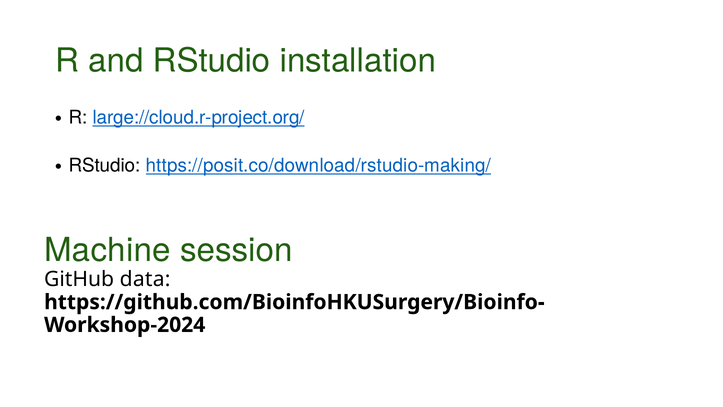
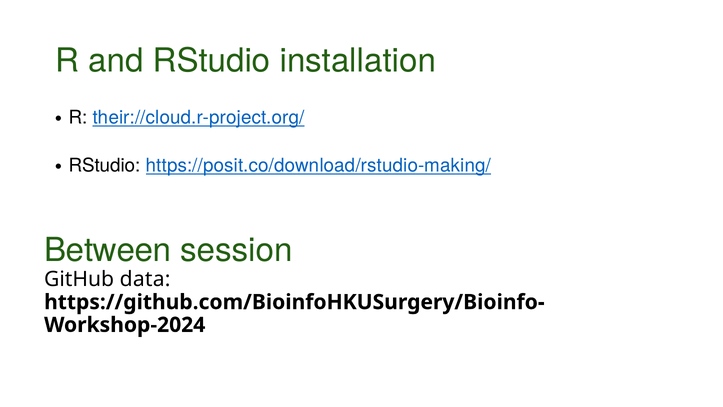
large://cloud.r-project.org/: large://cloud.r-project.org/ -> their://cloud.r-project.org/ (199, 117)
Machine: Machine -> Between (108, 250)
